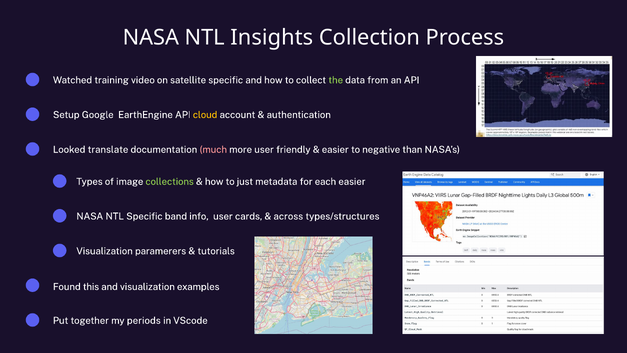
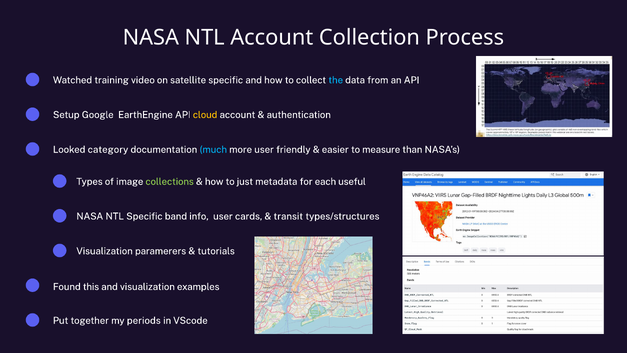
NTL Insights: Insights -> Account (272, 38)
the colour: light green -> light blue (336, 80)
translate: translate -> category (108, 149)
much colour: pink -> light blue (213, 149)
negative: negative -> measure (381, 149)
each easier: easier -> useful (352, 181)
across: across -> transit (288, 216)
